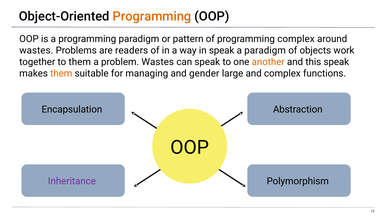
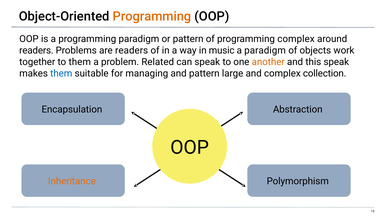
wastes: wastes -> readers (36, 50)
in speak: speak -> music (222, 50)
problem Wastes: Wastes -> Related (158, 62)
them colour: orange -> blue (61, 74)
and gender: gender -> pattern (204, 74)
functions: functions -> collection (325, 74)
Inheritance colour: purple -> orange (72, 181)
